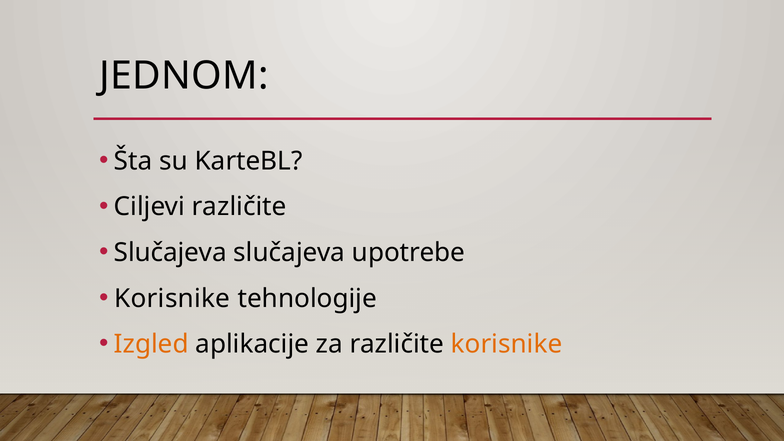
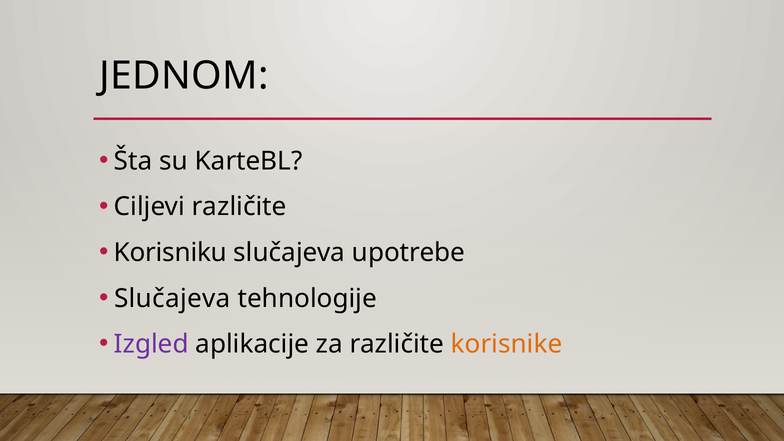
Slučajeva: Slučajeva -> Korisniku (170, 253)
Korisnike: Korisnike -> Slučajeva (172, 298)
Izgled colour: orange -> purple (151, 344)
